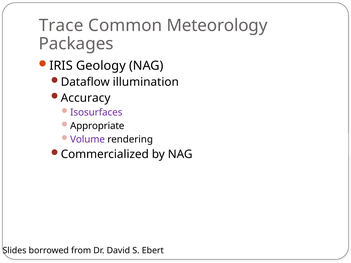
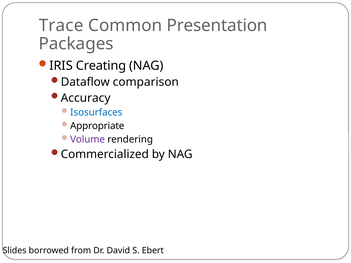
Meteorology: Meteorology -> Presentation (217, 25)
Geology: Geology -> Creating (101, 66)
illumination: illumination -> comparison (146, 82)
Isosurfaces colour: purple -> blue (96, 113)
